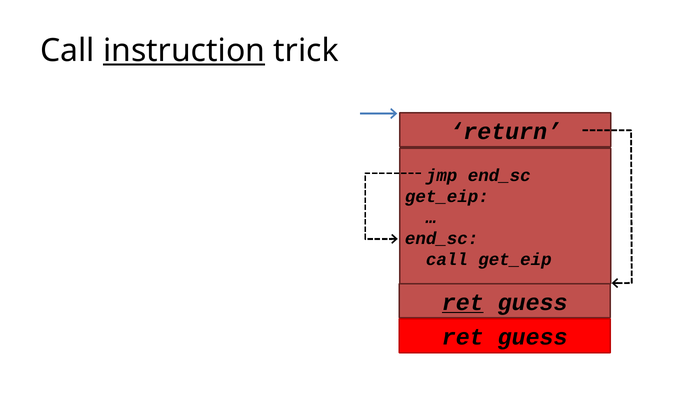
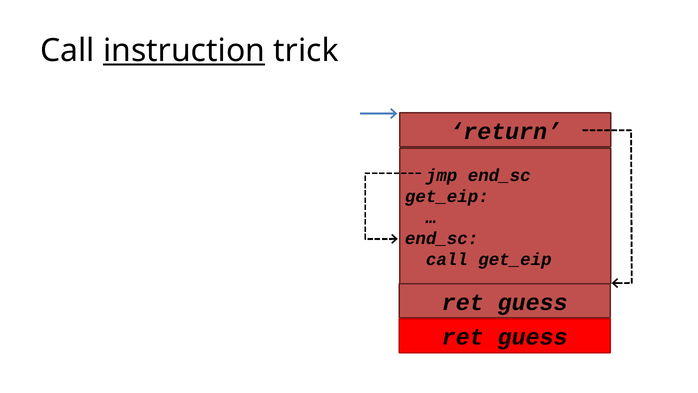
ret underline: present -> none (463, 302)
